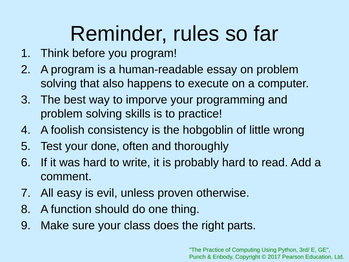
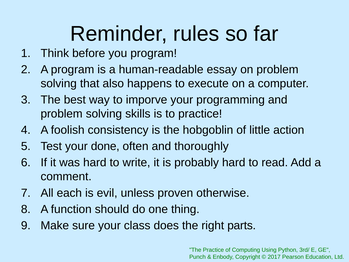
wrong: wrong -> action (289, 130)
easy: easy -> each (69, 193)
